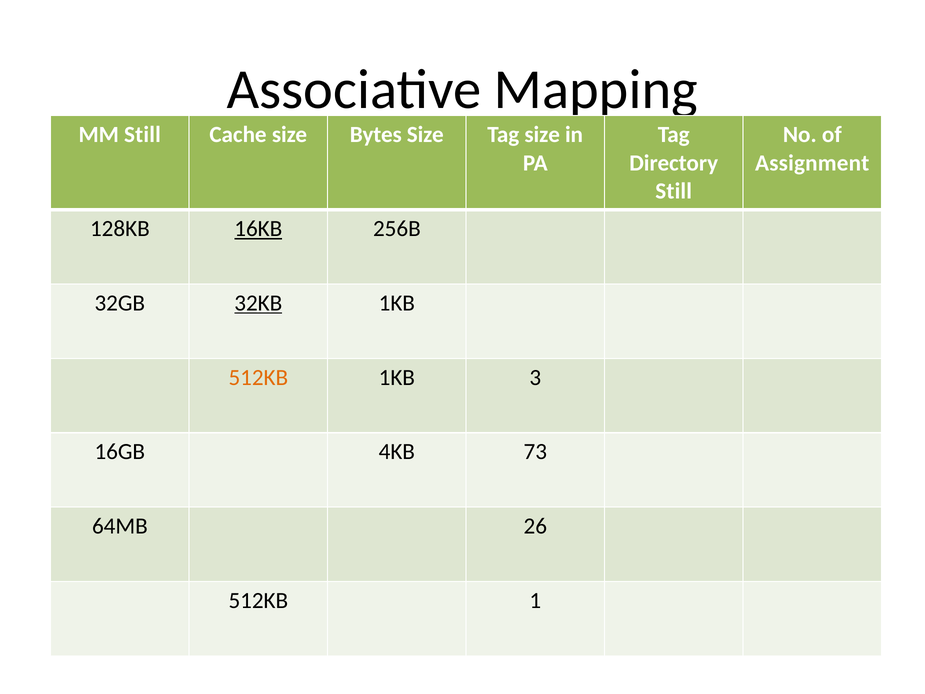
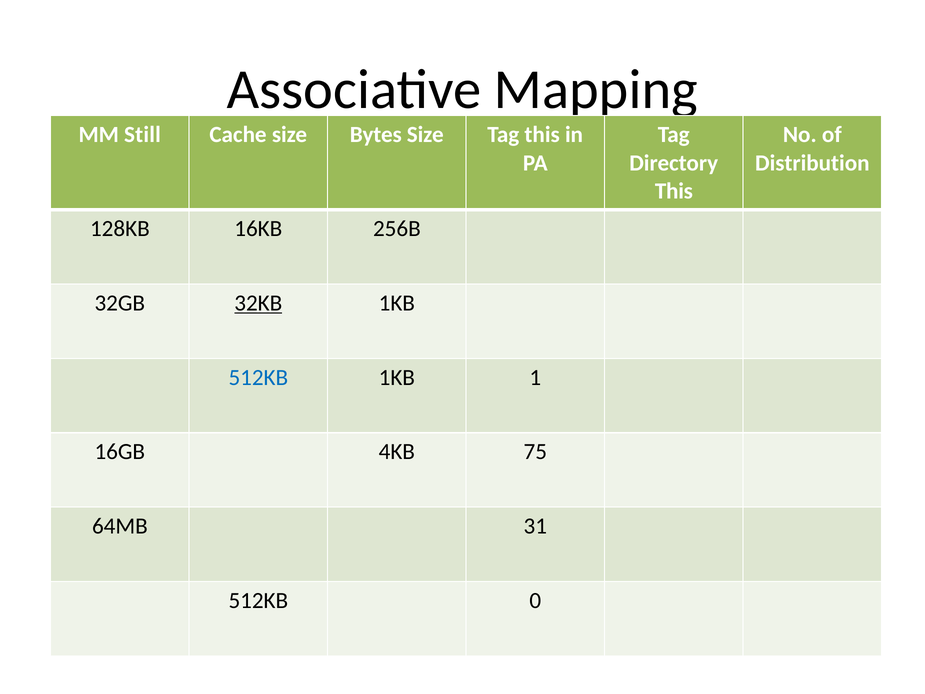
Tag size: size -> this (542, 135)
Assignment: Assignment -> Distribution (812, 163)
Still: Still -> This (674, 191)
16KB underline: present -> none (258, 229)
512KB colour: orange -> blue (258, 377)
3: 3 -> 1 (535, 377)
73: 73 -> 75 (535, 452)
26: 26 -> 31 (535, 526)
1: 1 -> 0 (535, 600)
